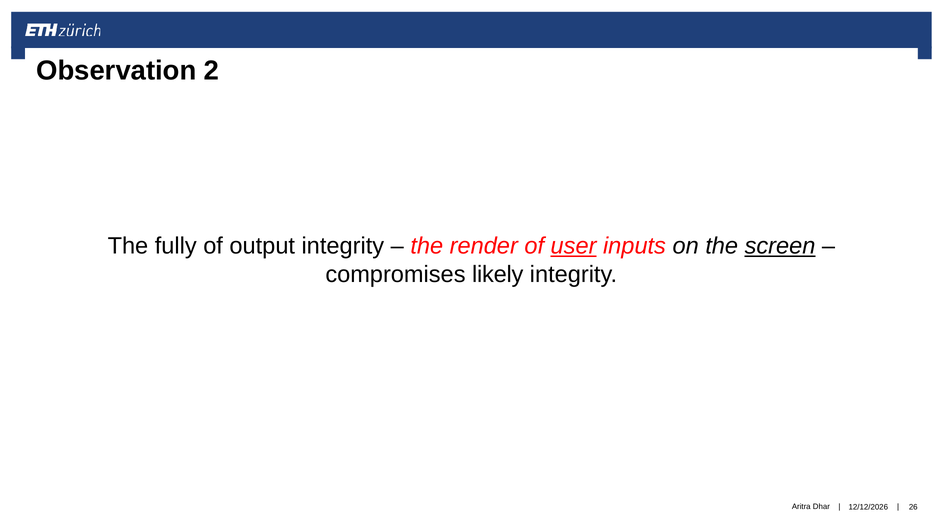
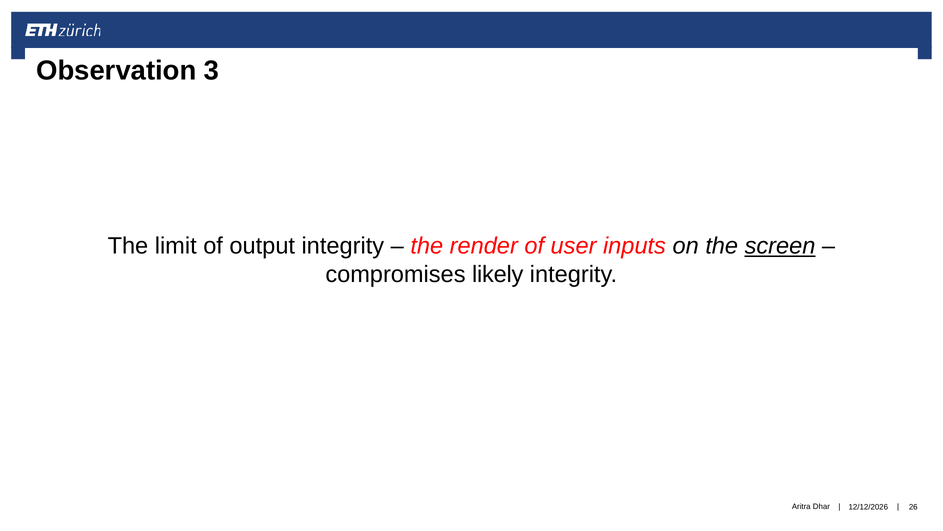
2: 2 -> 3 (212, 71)
fully: fully -> limit (176, 246)
user underline: present -> none (574, 246)
